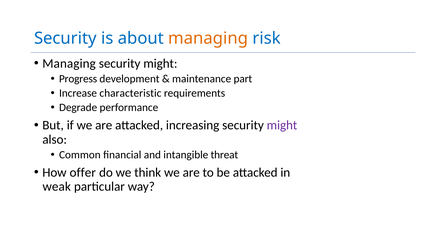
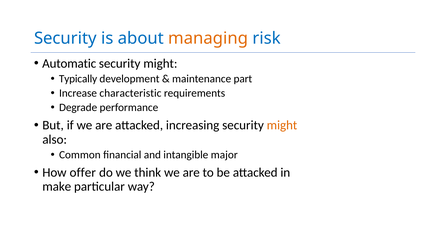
Managing: Managing -> Automatic (69, 64)
Progress: Progress -> Typically (78, 79)
might colour: purple -> orange (282, 125)
threat: threat -> major (224, 155)
weak: weak -> make (57, 186)
